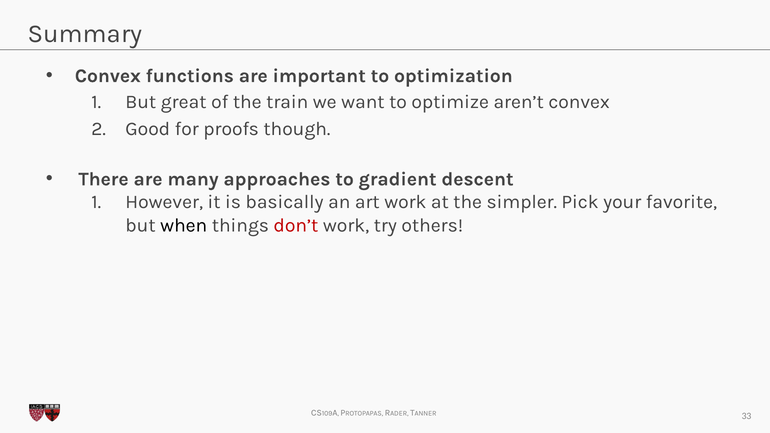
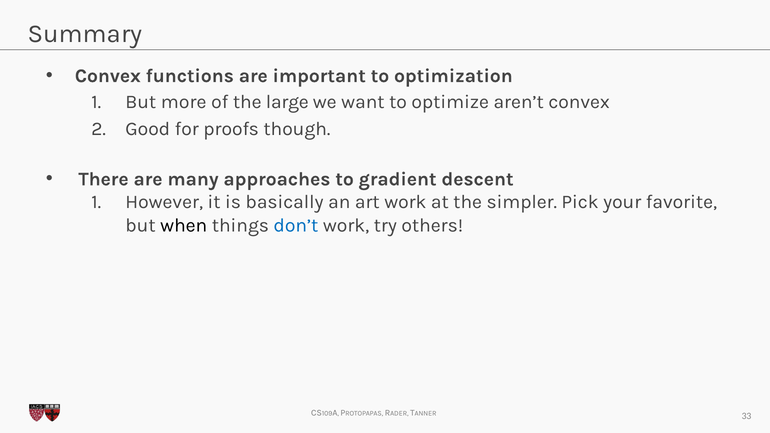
great: great -> more (184, 102)
train: train -> large (287, 102)
don’t colour: red -> blue (296, 225)
